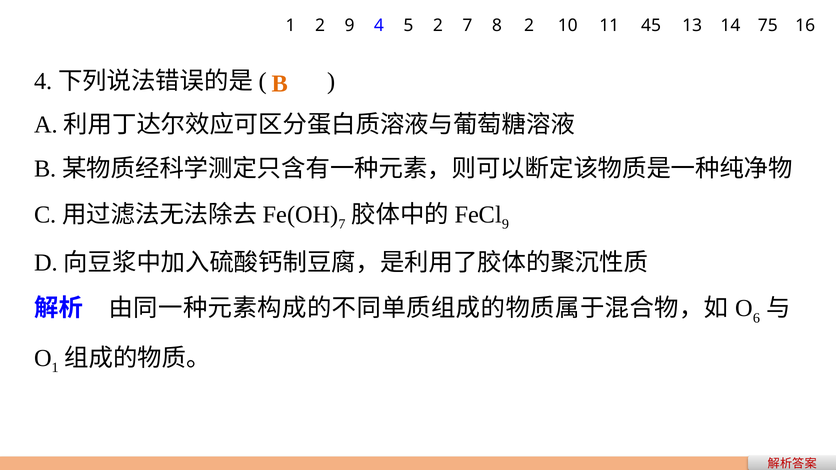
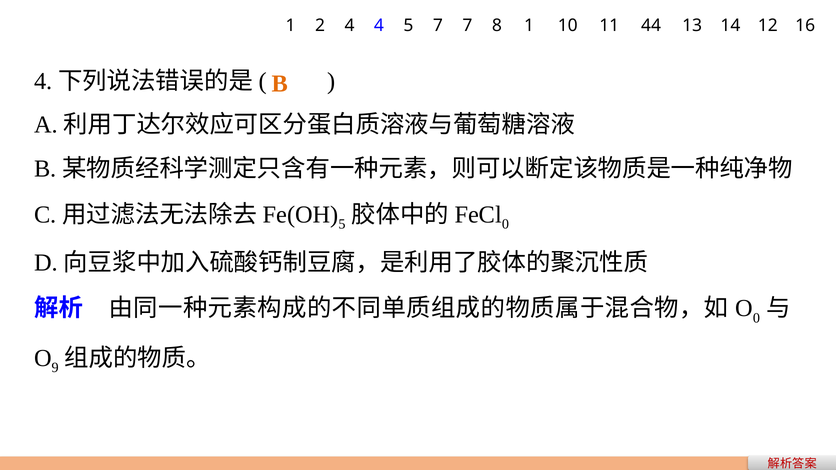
2 9: 9 -> 4 (349, 26)
5 2: 2 -> 7 (438, 26)
8 2: 2 -> 1 (529, 26)
45: 45 -> 44 (651, 26)
75: 75 -> 12 (768, 26)
7: 7 -> 5 (342, 224)
9: 9 -> 0 (505, 224)
6: 6 -> 0 (756, 318)
1: 1 -> 9 (55, 368)
